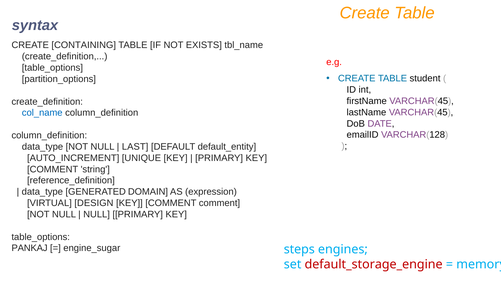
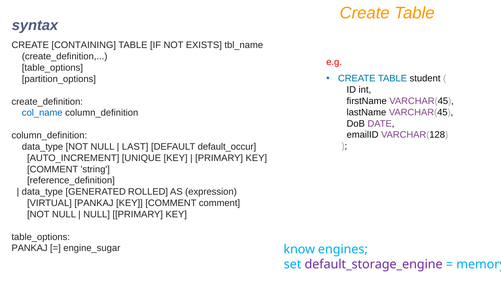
default_entity: default_entity -> default_occur (227, 147)
DOMAIN: DOMAIN -> ROLLED (148, 192)
VIRTUAL DESIGN: DESIGN -> PANKAJ (94, 203)
steps: steps -> know (299, 249)
default_storage_engine colour: red -> purple (374, 264)
